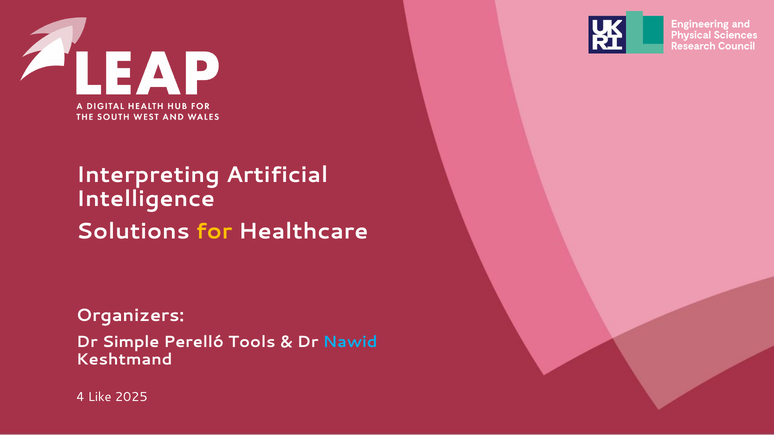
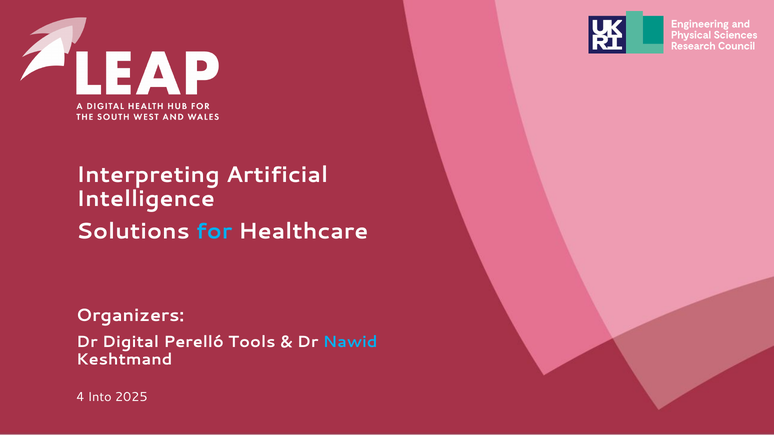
for colour: yellow -> light blue (214, 232)
Simple: Simple -> Digital (131, 342)
Like: Like -> Into (100, 397)
